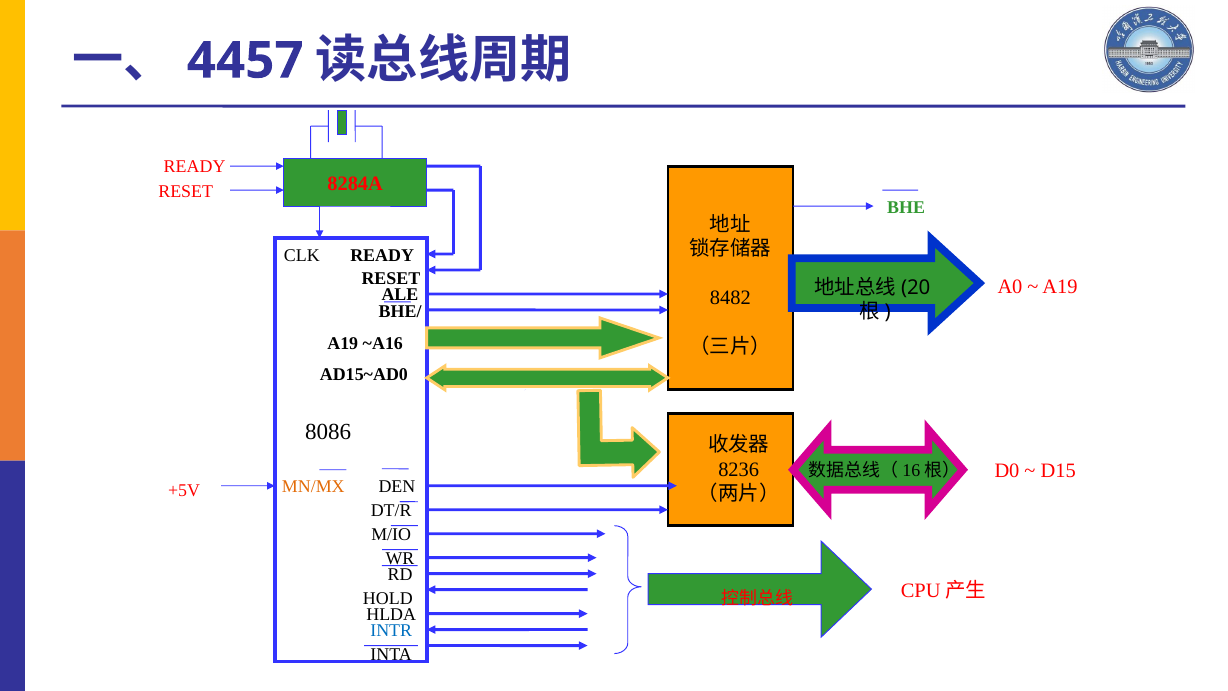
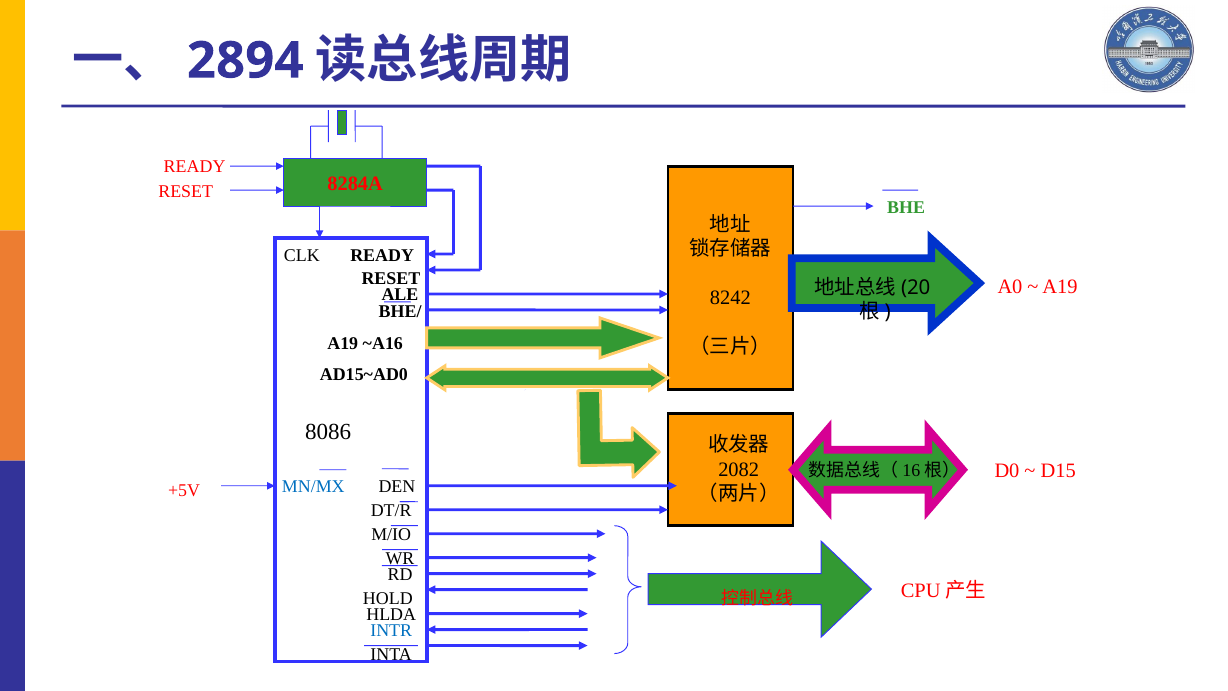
4457: 4457 -> 2894 (245, 61)
8482: 8482 -> 8242 (730, 298)
8236: 8236 -> 2082 (739, 469)
MN/MX colour: orange -> blue (313, 486)
